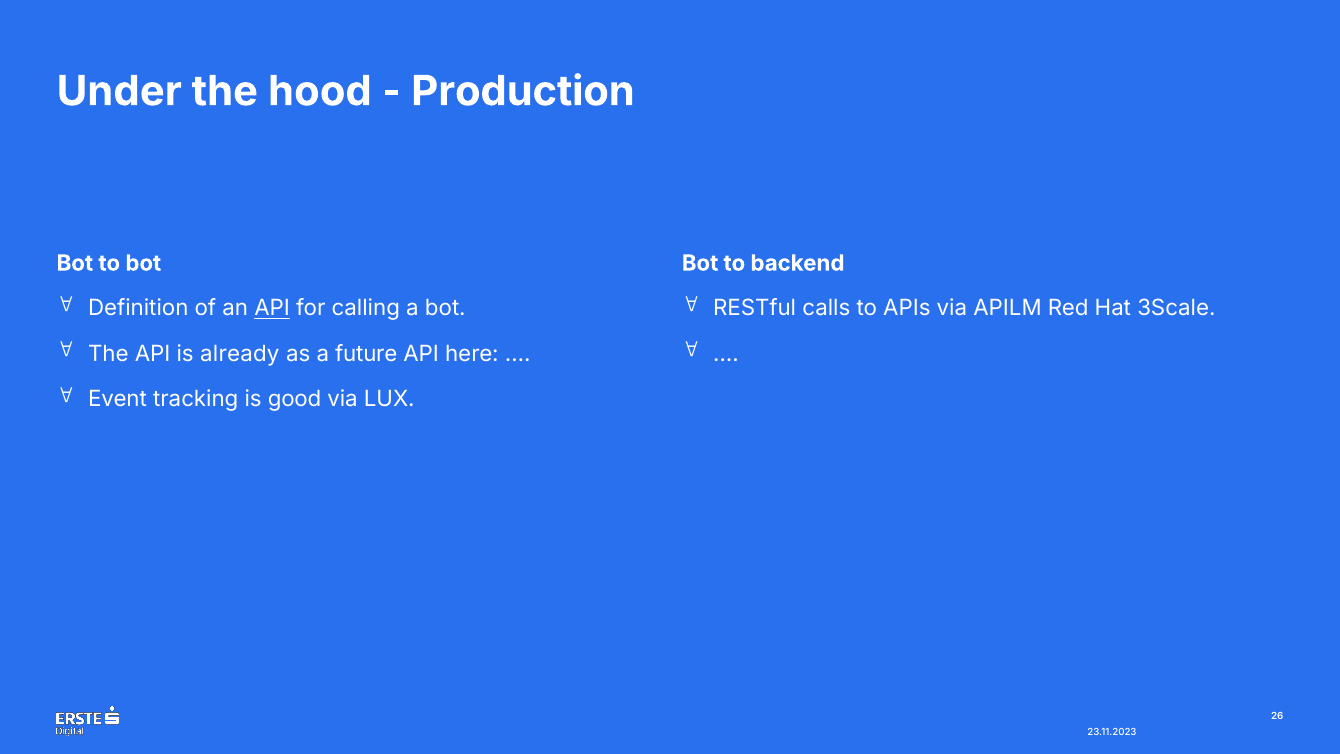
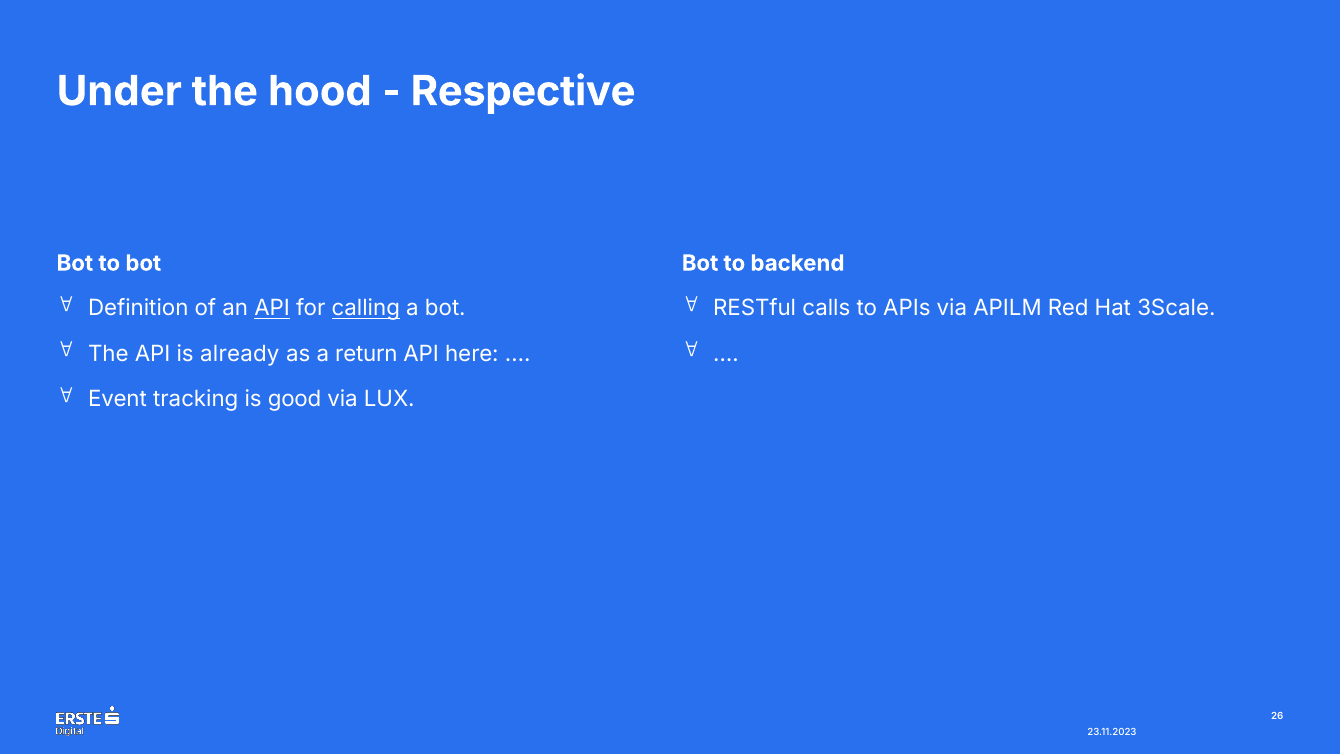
Production: Production -> Respective (523, 91)
calling underline: none -> present (366, 308)
future: future -> return (366, 354)
